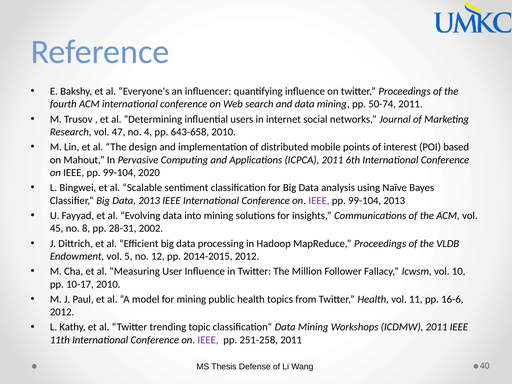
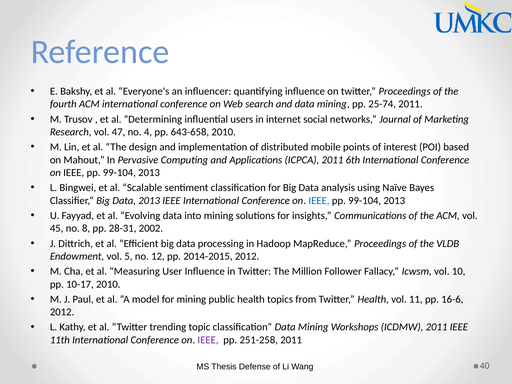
50-74: 50-74 -> 25-74 (382, 104)
2020: 2020 -> 2013 (149, 173)
IEEE colour: purple -> blue (319, 201)
